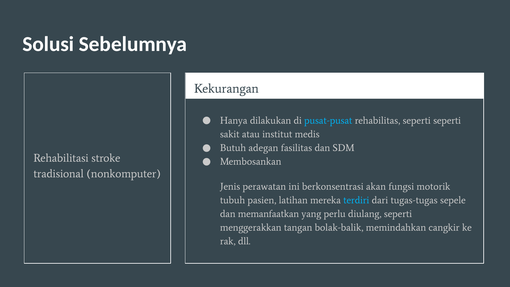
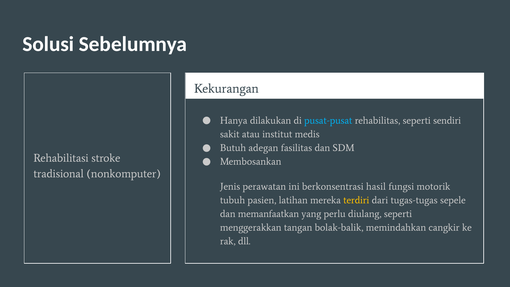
seperti seperti: seperti -> sendiri (447, 121)
akan: akan -> hasil (376, 187)
terdiri colour: light blue -> yellow (356, 200)
